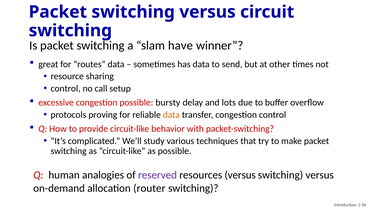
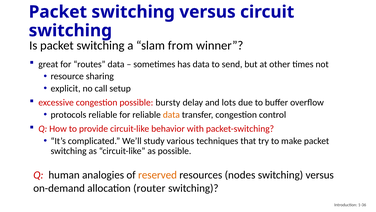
have: have -> from (180, 45)
control: control -> explicit (66, 88)
protocols proving: proving -> reliable (103, 114)
reserved colour: purple -> orange (157, 175)
resources versus: versus -> nodes (240, 175)
